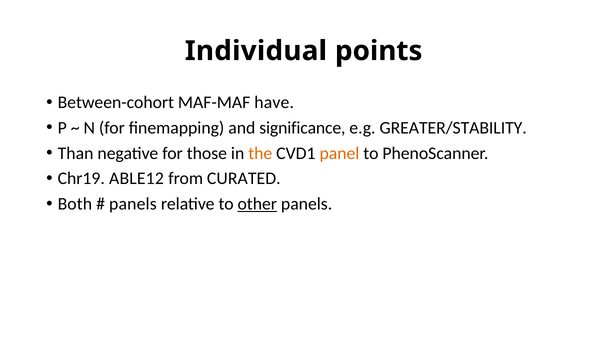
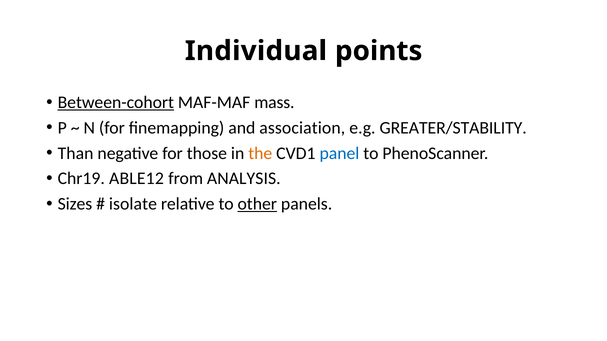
Between-cohort underline: none -> present (116, 103)
have: have -> mass (274, 103)
significance: significance -> association (302, 128)
panel colour: orange -> blue (339, 153)
CURATED: CURATED -> ANALYSIS (244, 179)
Both: Both -> Sizes (75, 204)
panels: panels -> isolate (133, 204)
